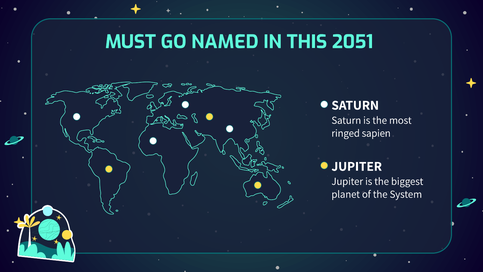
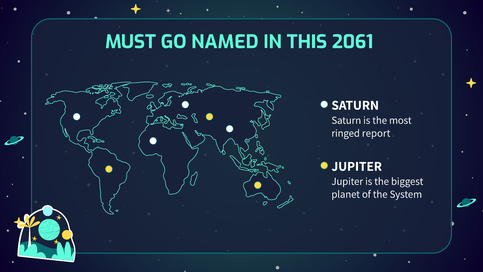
2051: 2051 -> 2061 (352, 42)
sapien: sapien -> report (376, 133)
